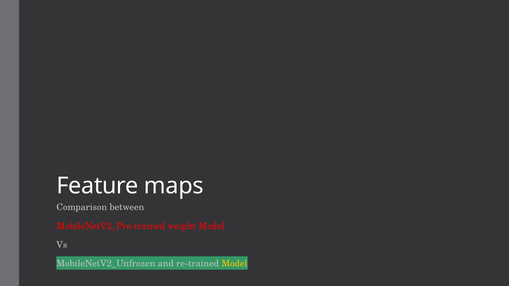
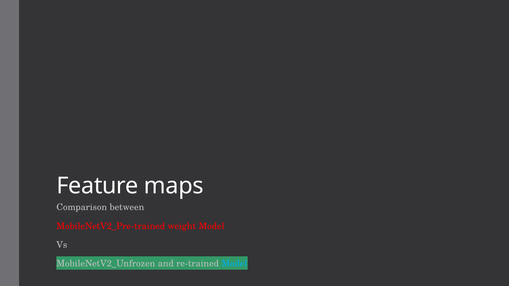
Model colour: yellow -> light blue (234, 264)
